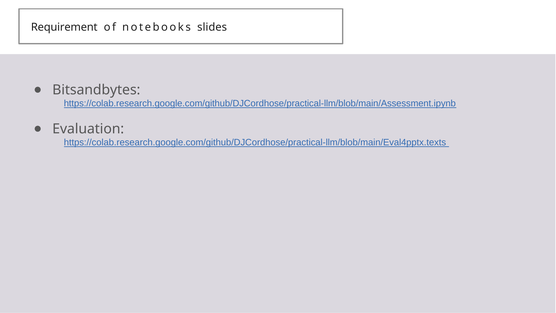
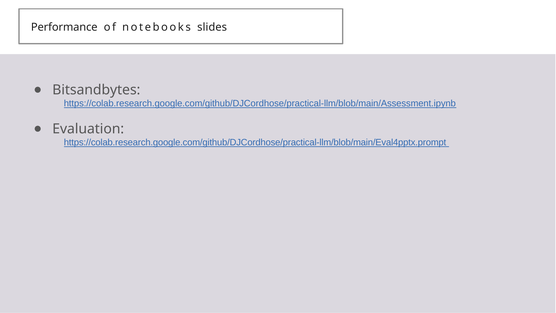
Requirement: Requirement -> Performance (64, 27)
https://colab.research.google.com/github/DJCordhose/practical-llm/blob/main/Eval4pptx.texts: https://colab.research.google.com/github/DJCordhose/practical-llm/blob/main/Eval4pptx.texts -> https://colab.research.google.com/github/DJCordhose/practical-llm/blob/main/Eval4pptx.prompt (255, 142)
